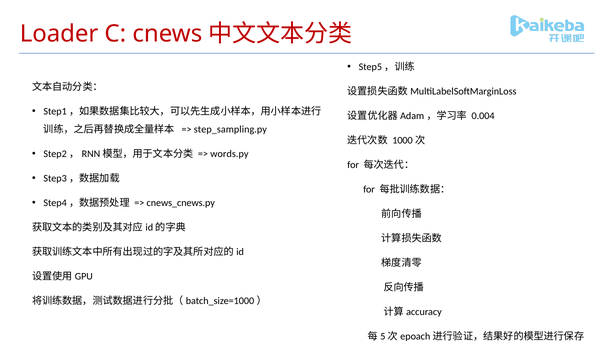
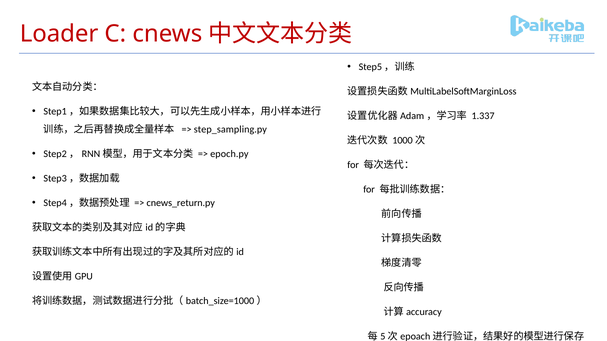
0.004: 0.004 -> 1.337 (483, 116)
words.py: words.py -> epoch.py (229, 154)
cnews_cnews.py: cnews_cnews.py -> cnews_return.py (181, 203)
